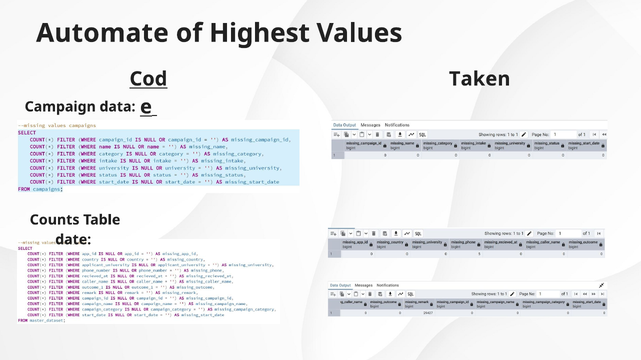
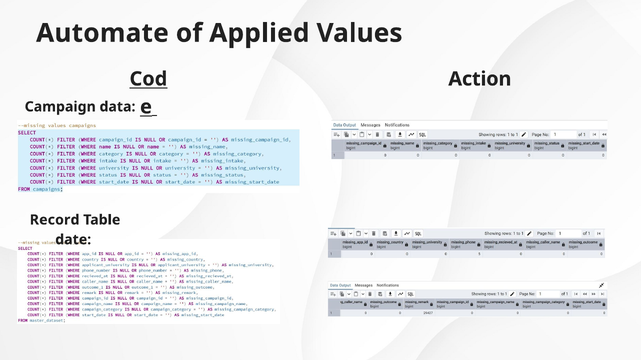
Highest: Highest -> Applied (259, 33)
Taken: Taken -> Action (480, 79)
Counts: Counts -> Record (55, 220)
